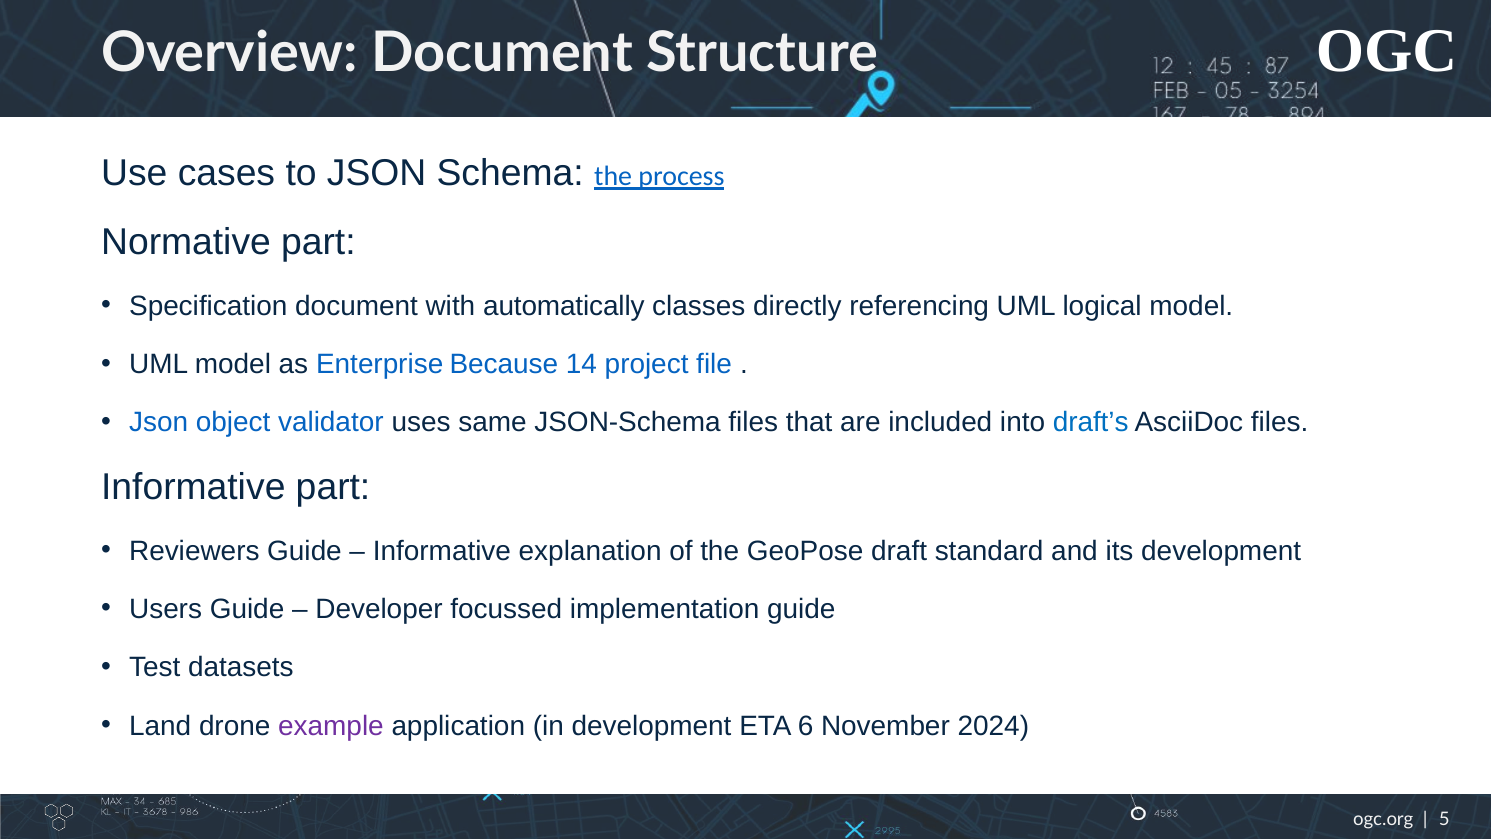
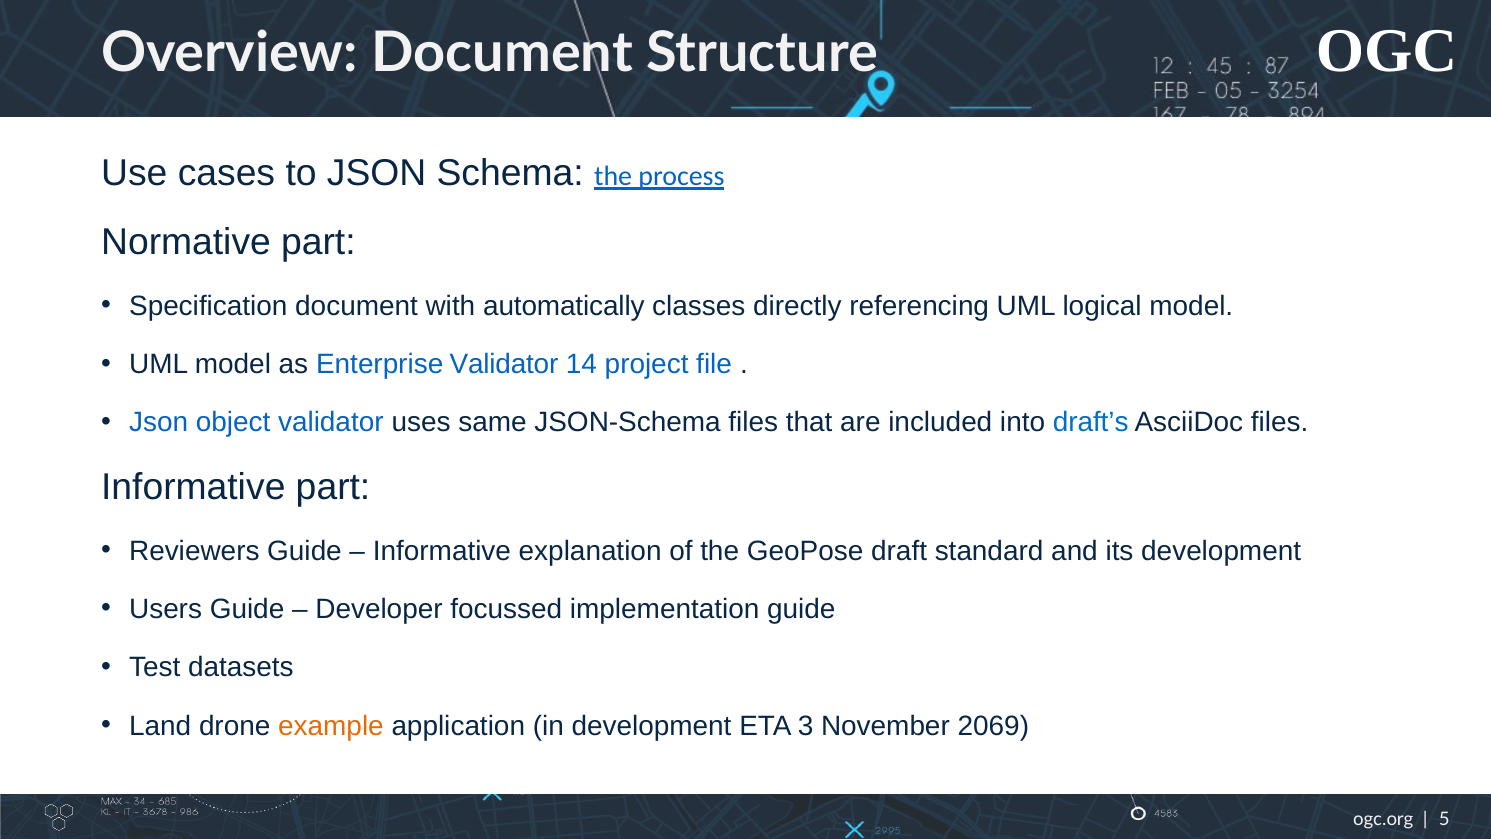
Enterprise Because: Because -> Validator (504, 364)
example colour: purple -> orange (331, 726)
6: 6 -> 3 (806, 726)
2024: 2024 -> 2069 (993, 726)
